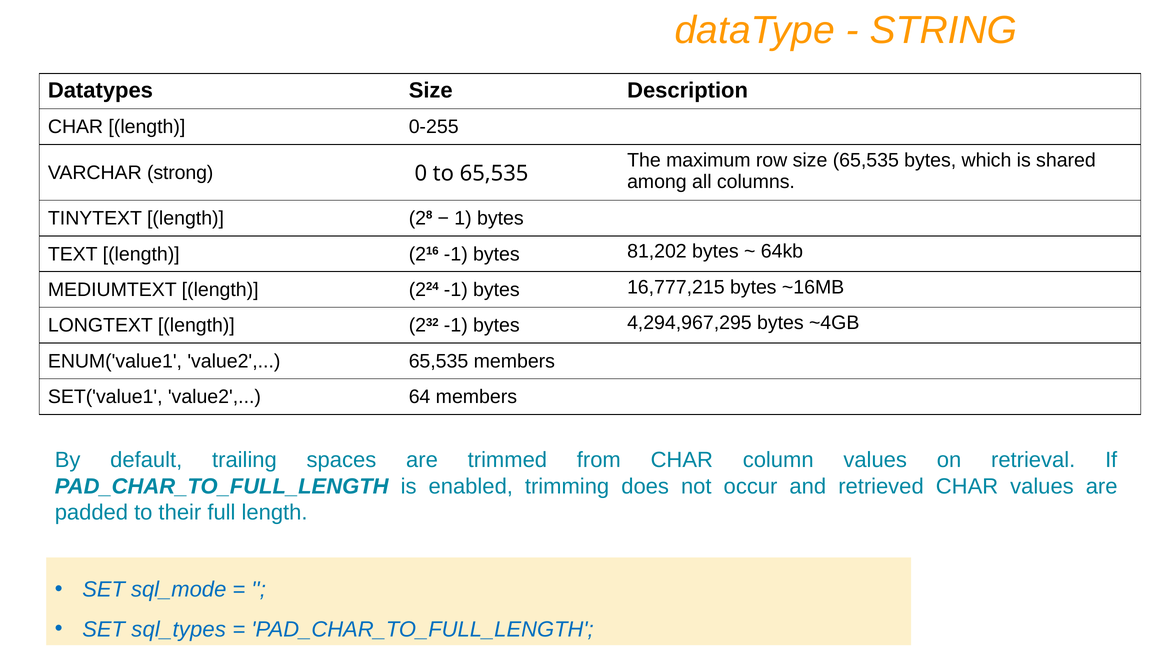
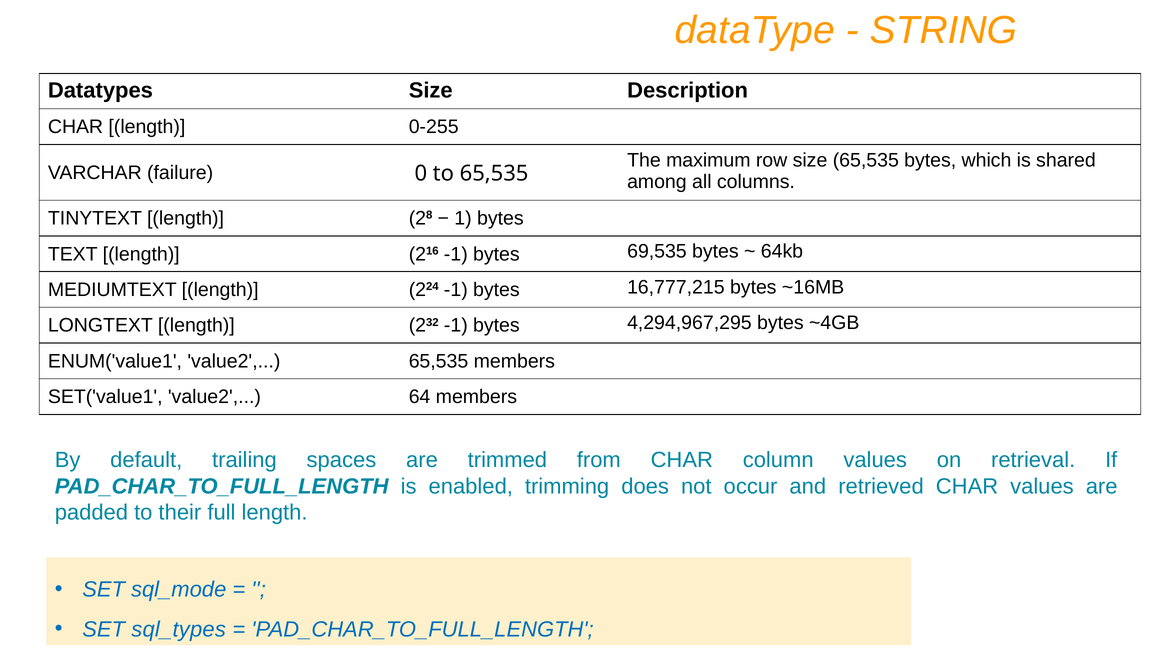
strong: strong -> failure (180, 173)
81,202: 81,202 -> 69,535 (657, 251)
